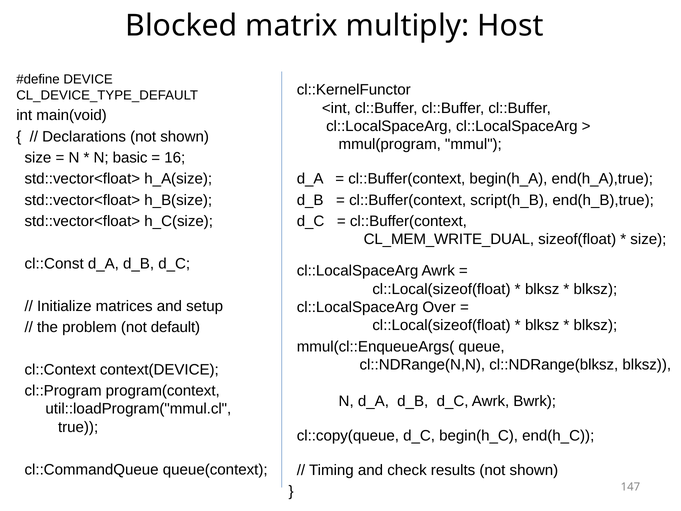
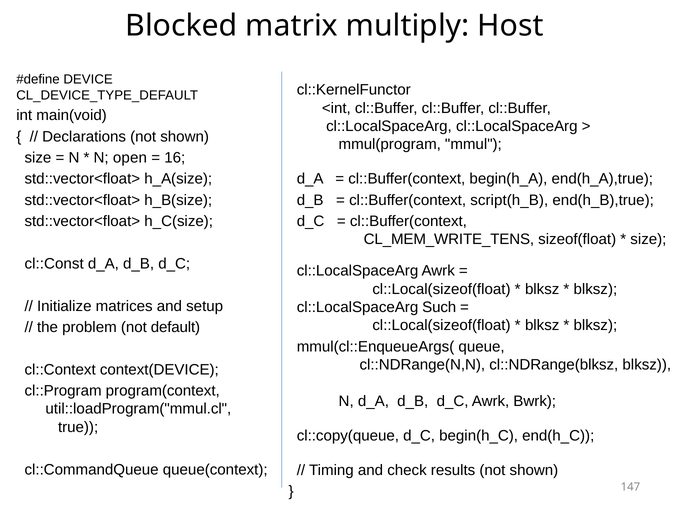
basic: basic -> open (130, 158)
CL_MEM_WRITE_DUAL: CL_MEM_WRITE_DUAL -> CL_MEM_WRITE_TENS (449, 239)
Over: Over -> Such (439, 307)
